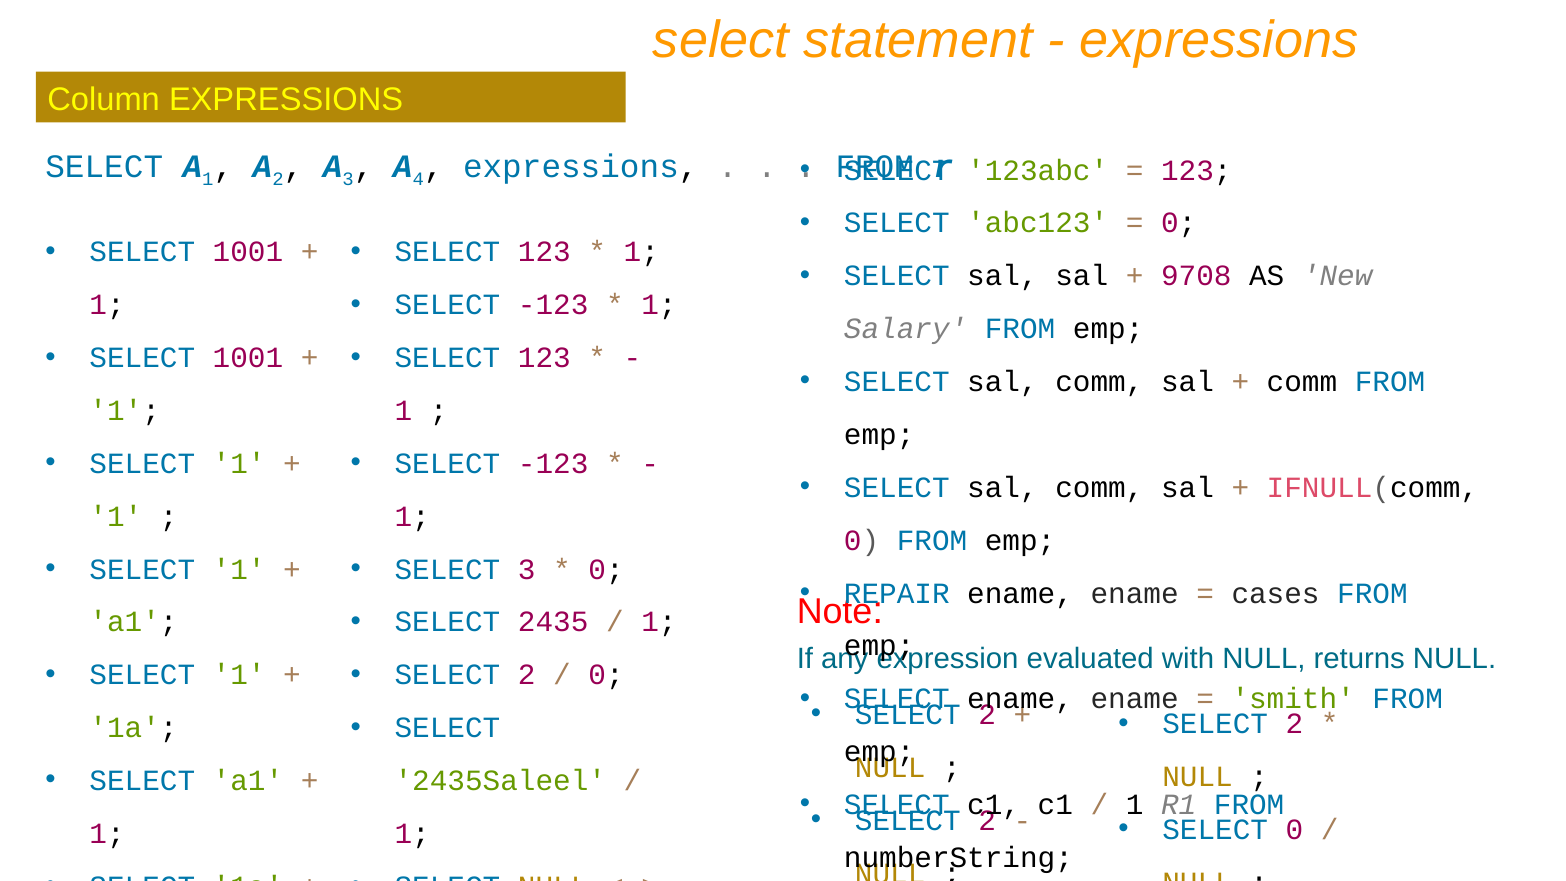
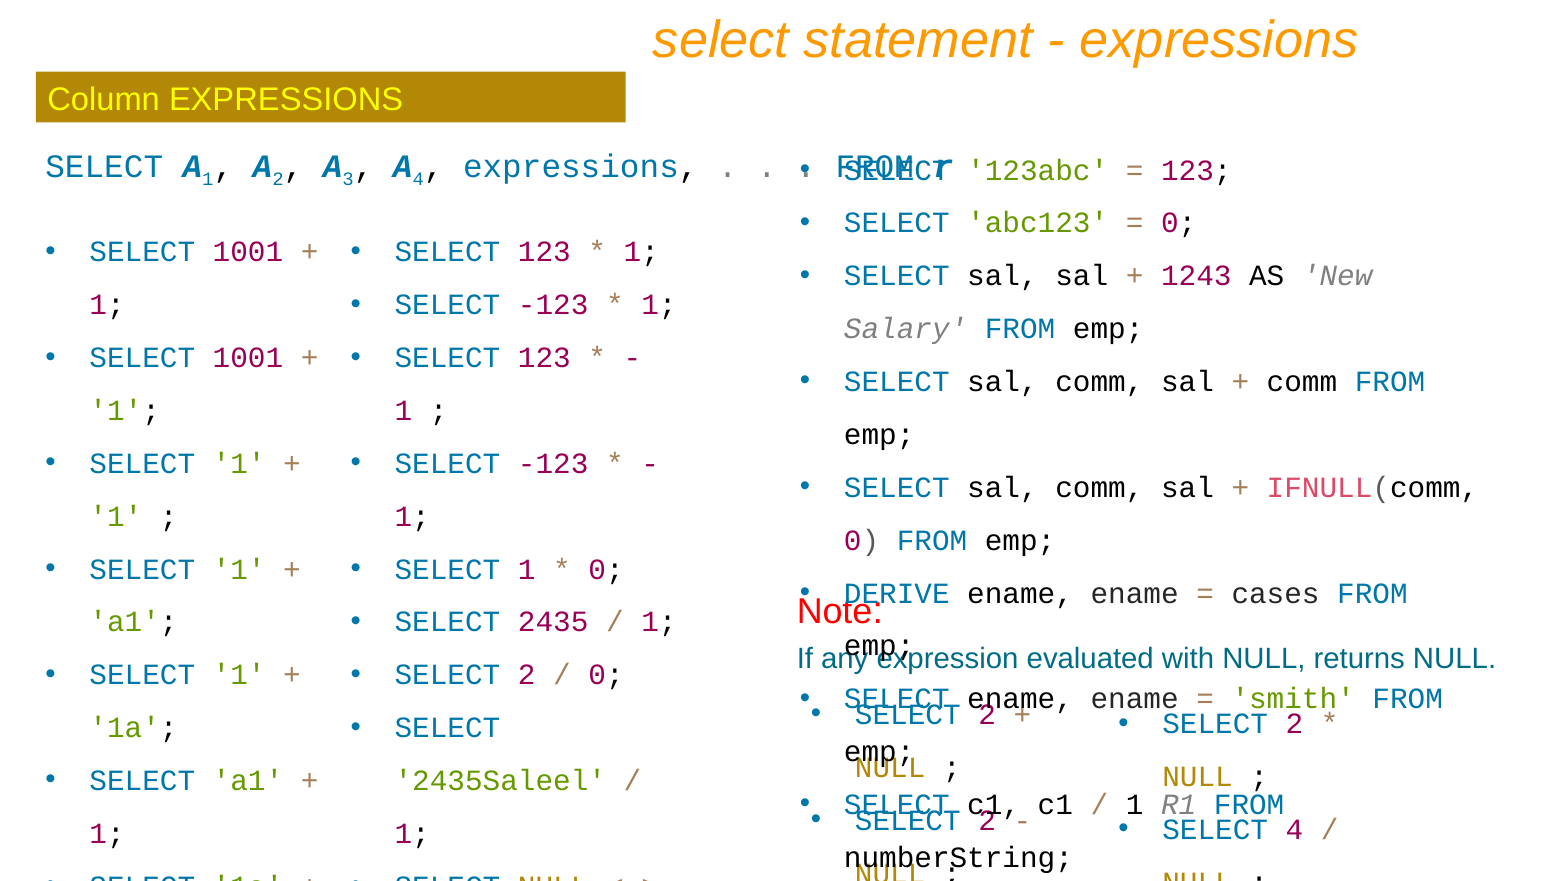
9708: 9708 -> 1243 (1196, 276)
3: 3 -> 1 (527, 569)
REPAIR: REPAIR -> DERIVE (897, 593)
SELECT 0: 0 -> 4 (1294, 830)
